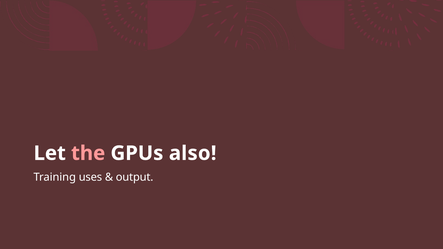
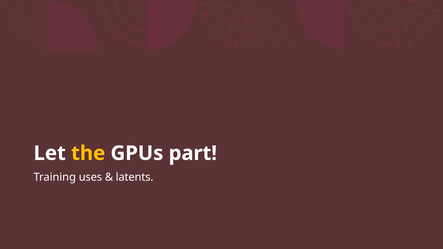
the colour: pink -> yellow (88, 153)
also: also -> part (193, 153)
output: output -> latents (135, 177)
